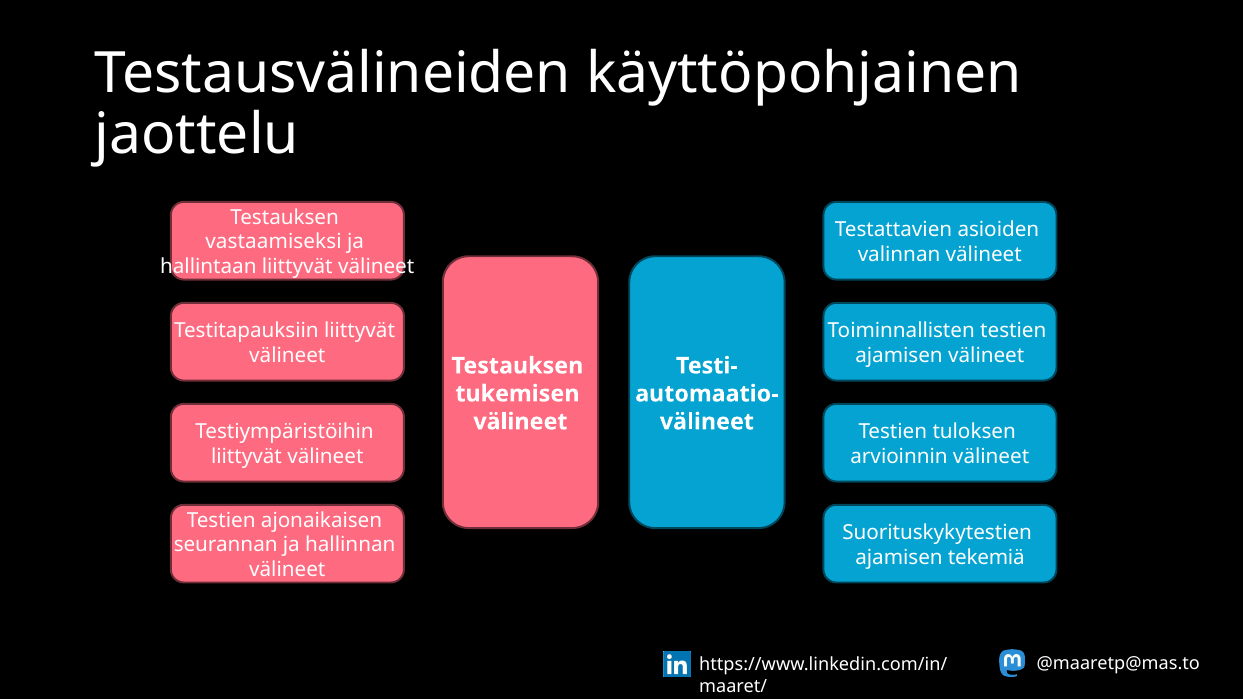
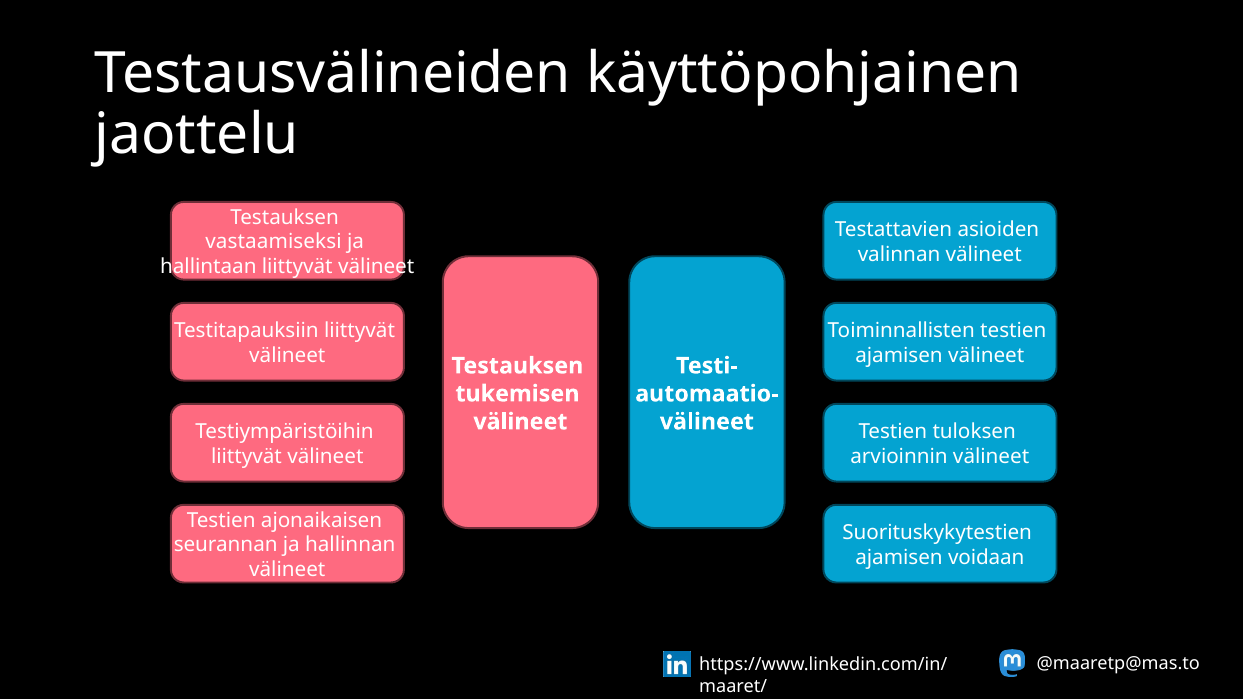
tekemiä: tekemiä -> voidaan (986, 558)
